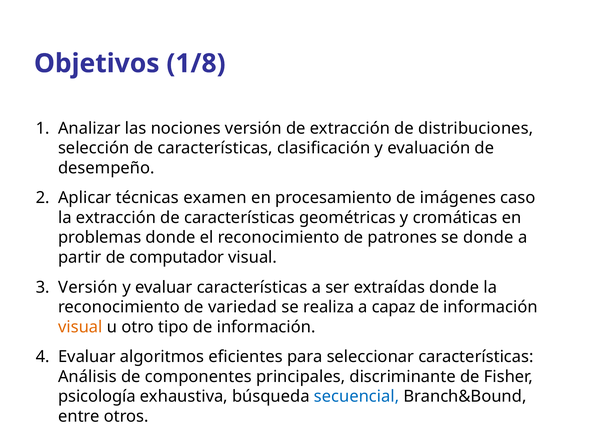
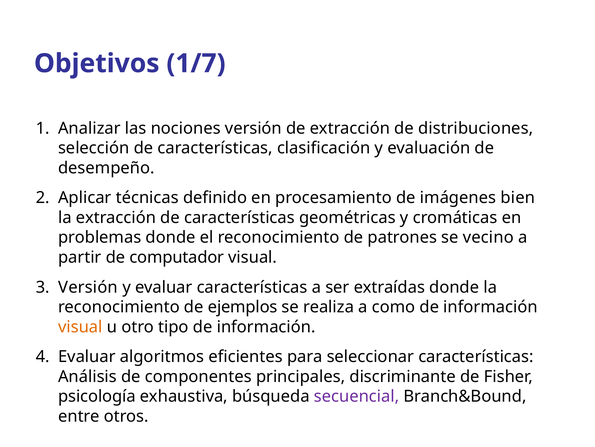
1/8: 1/8 -> 1/7 (196, 63)
examen: examen -> definido (215, 197)
caso: caso -> bien (518, 197)
se donde: donde -> vecino (488, 237)
variedad: variedad -> ejemplos (243, 307)
capaz: capaz -> como (394, 307)
secuencial colour: blue -> purple (357, 396)
